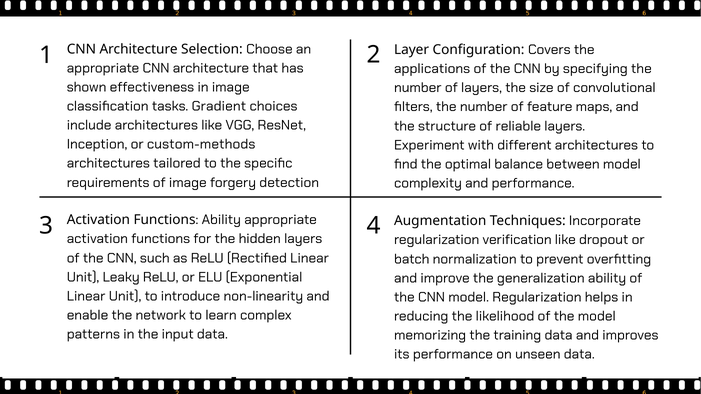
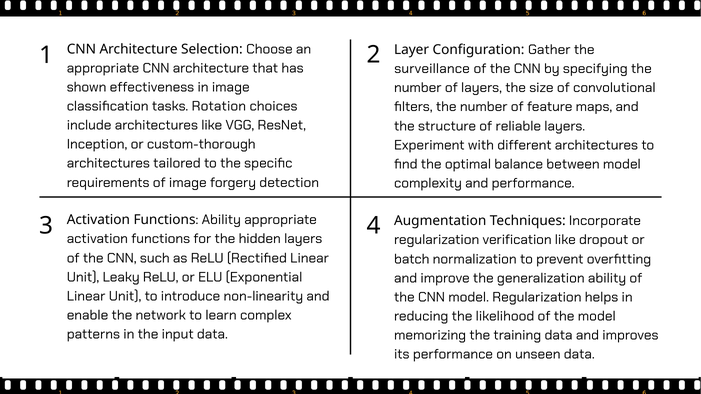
Covers: Covers -> Gather (549, 50)
applications: applications -> surveillance (432, 69)
Gradient: Gradient -> Rotation (219, 106)
custom-methods: custom-methods -> custom-thorough (201, 145)
